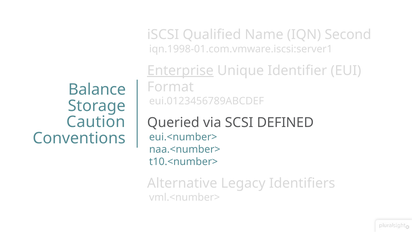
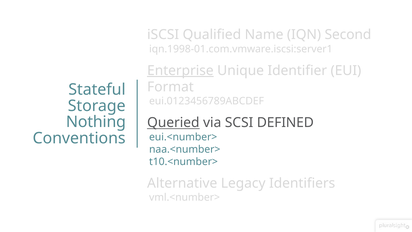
Balance: Balance -> Stateful (97, 89)
Caution: Caution -> Nothing (96, 122)
Queried underline: none -> present (173, 123)
